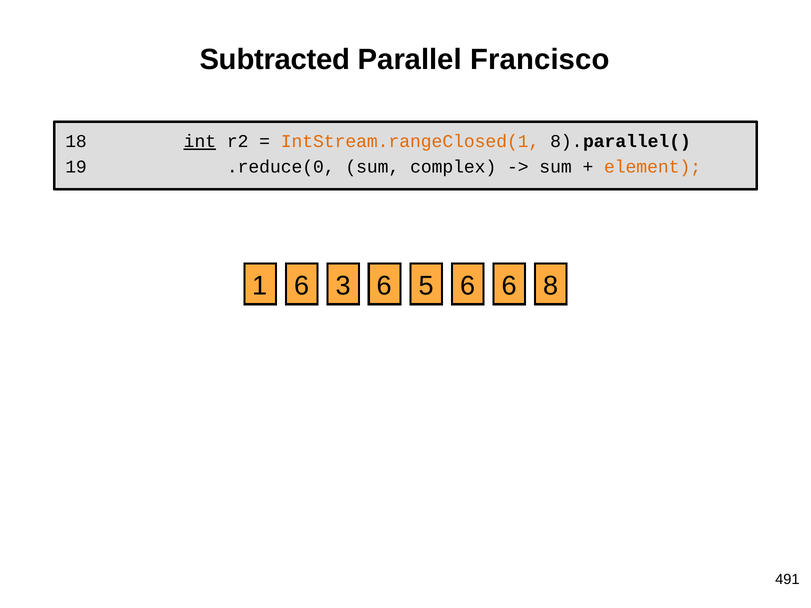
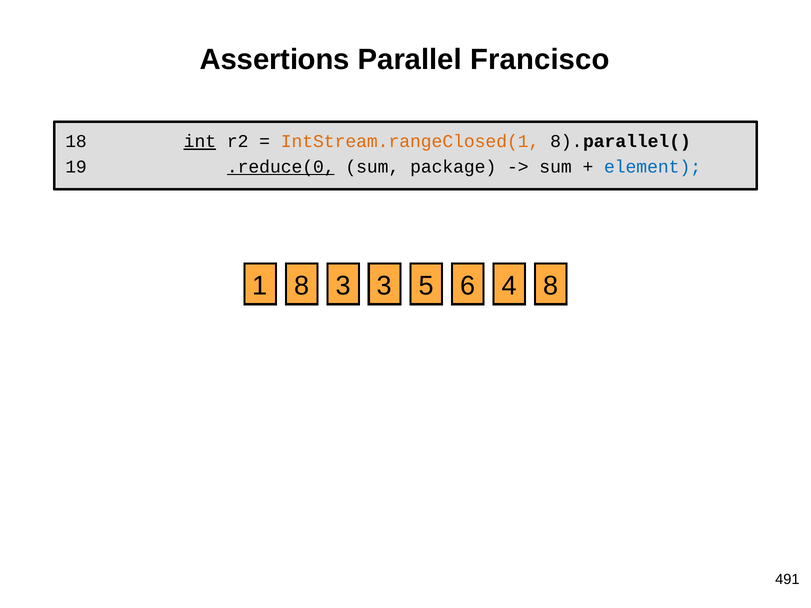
Subtracted: Subtracted -> Assertions (275, 60)
.reduce(0 underline: none -> present (281, 167)
complex: complex -> package (453, 167)
element colour: orange -> blue (653, 167)
1 6: 6 -> 8 (302, 286)
3 6: 6 -> 3 (385, 286)
6 6: 6 -> 4 (509, 286)
